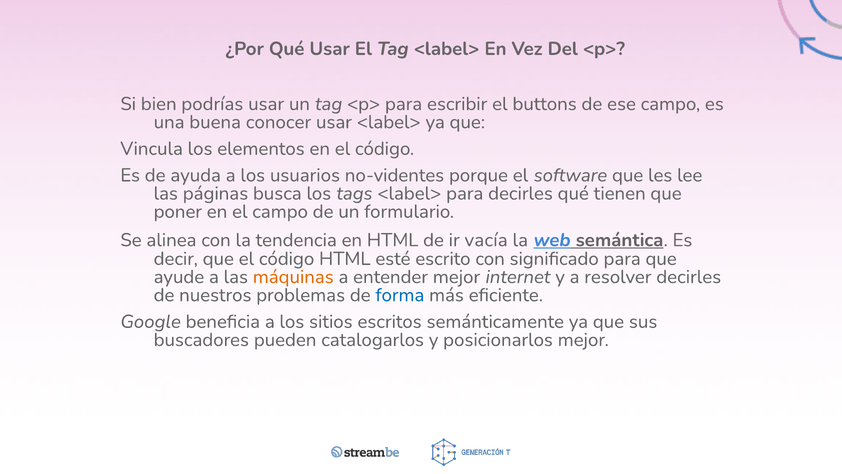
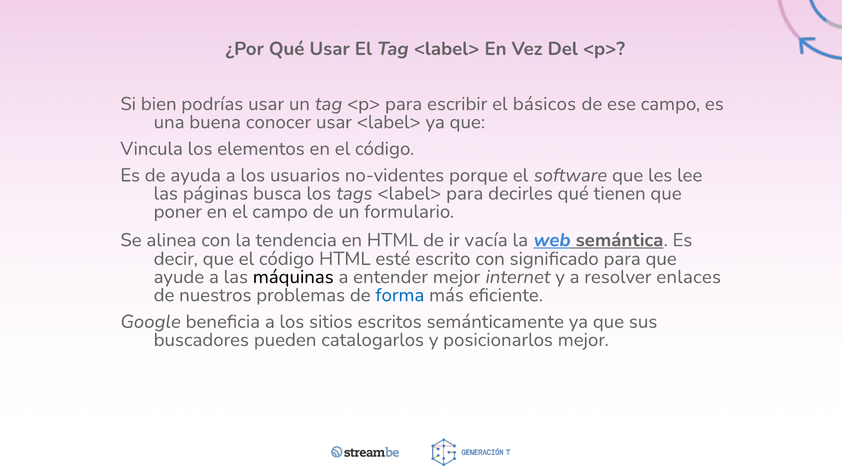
buttons: buttons -> básicos (544, 104)
máquinas colour: orange -> black (293, 277)
resolver decirles: decirles -> enlaces (689, 277)
